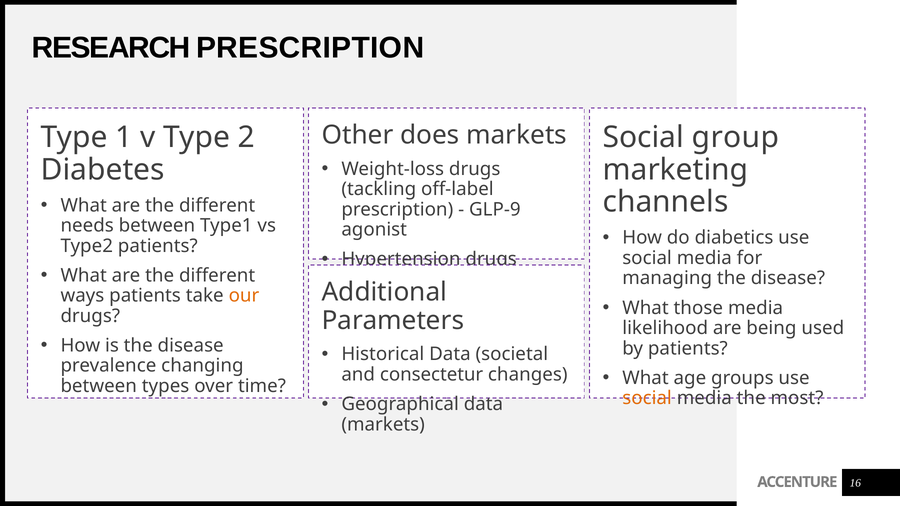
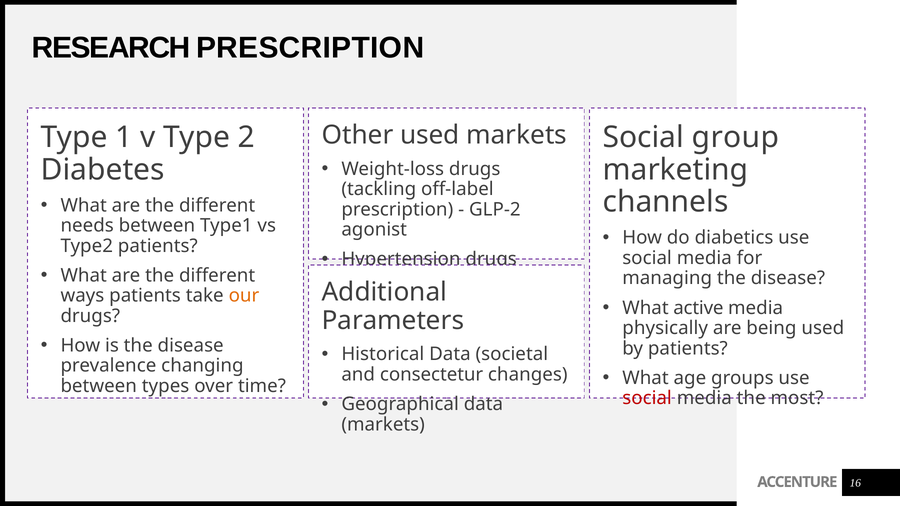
Other does: does -> used (430, 135)
GLP-9: GLP-9 -> GLP-2 (495, 209)
those: those -> active (698, 308)
likelihood: likelihood -> physically (665, 328)
social colour: orange -> red (647, 398)
